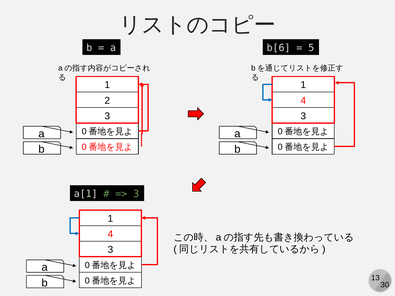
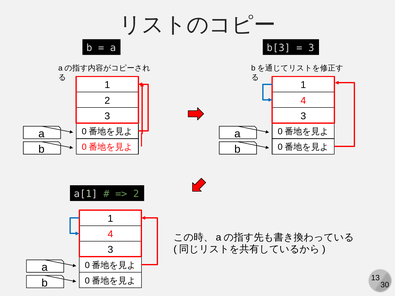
b[6: b[6 -> b[3 (279, 48)
5: 5 -> 3 (311, 48)
3: 3 -> 2 (136, 194)
